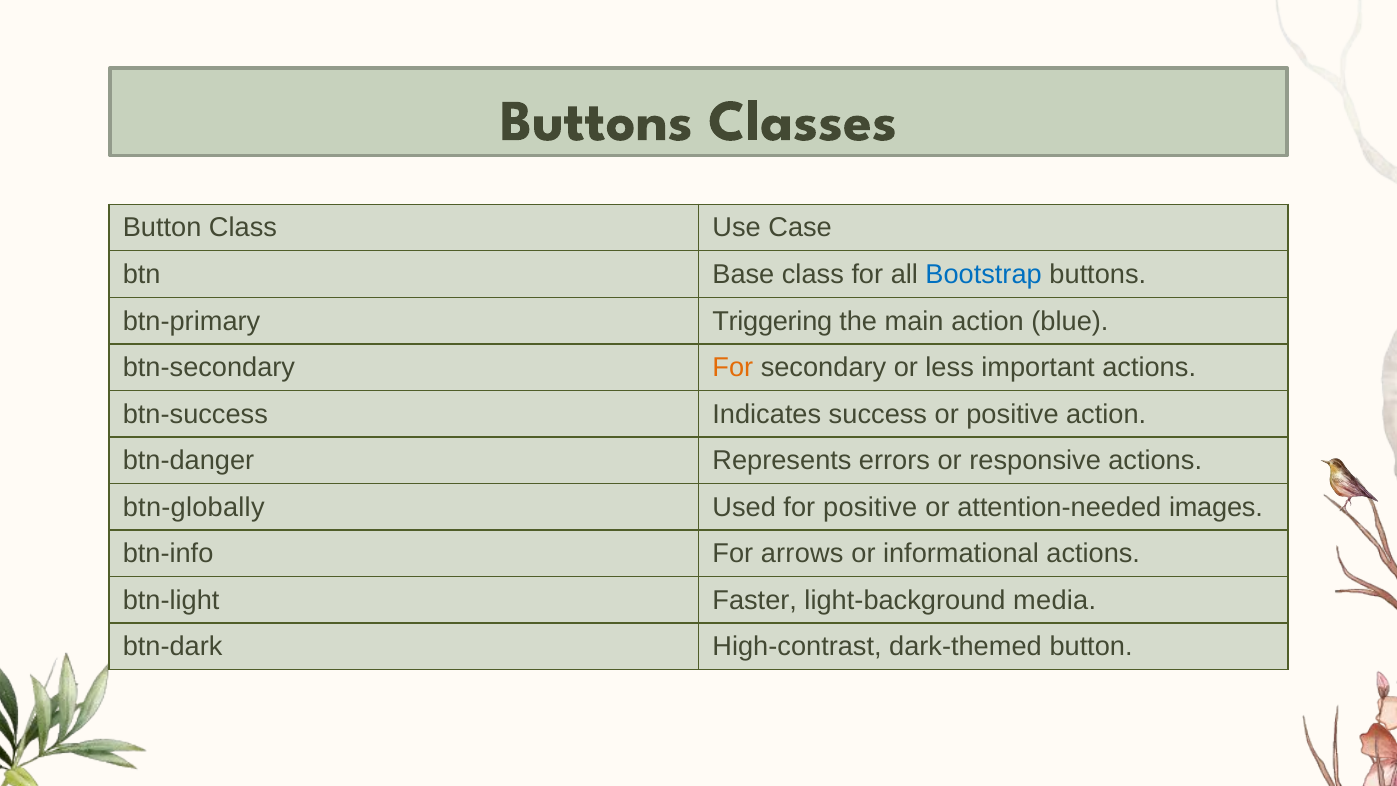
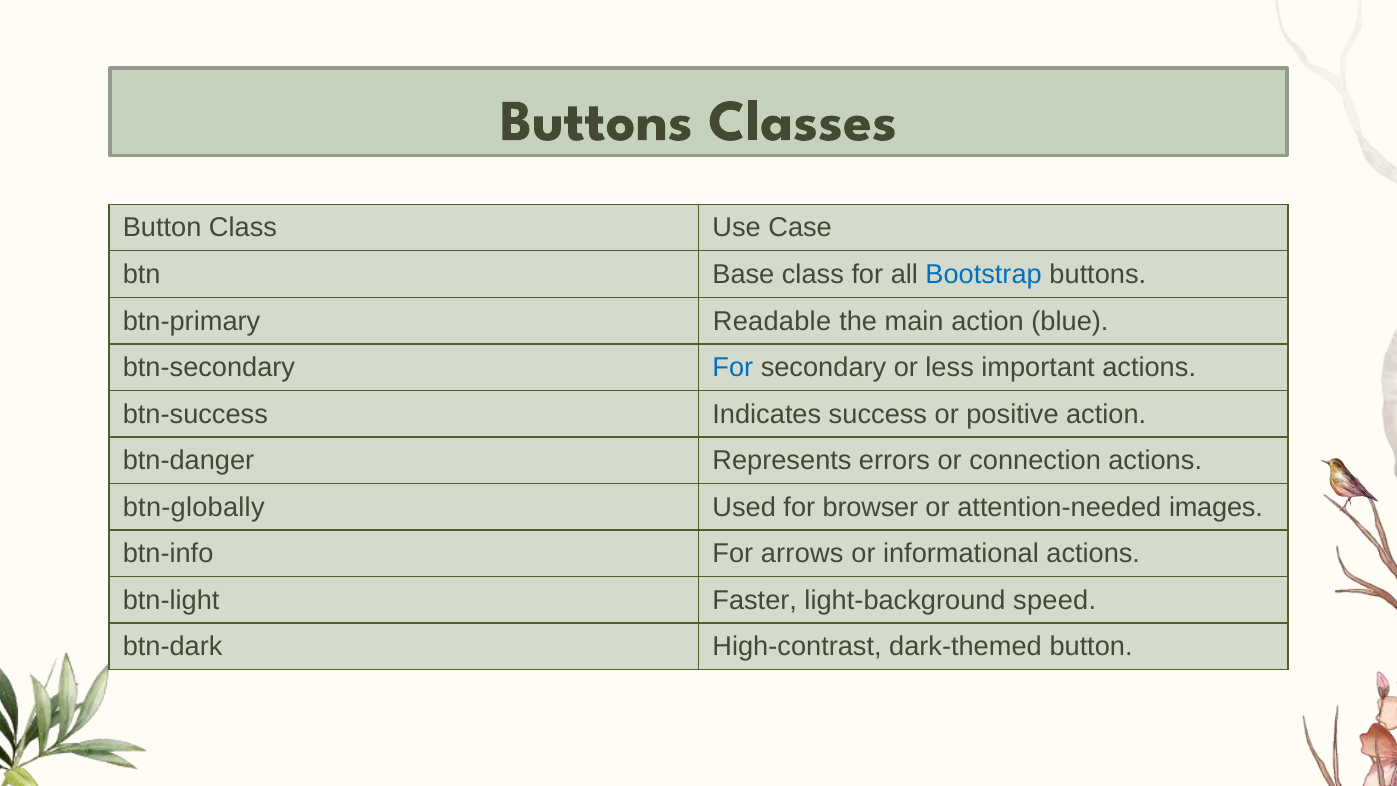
Triggering: Triggering -> Readable (772, 321)
For colour: orange -> blue (733, 368)
responsive: responsive -> connection (1035, 461)
for positive: positive -> browser (870, 507)
media: media -> speed (1055, 600)
